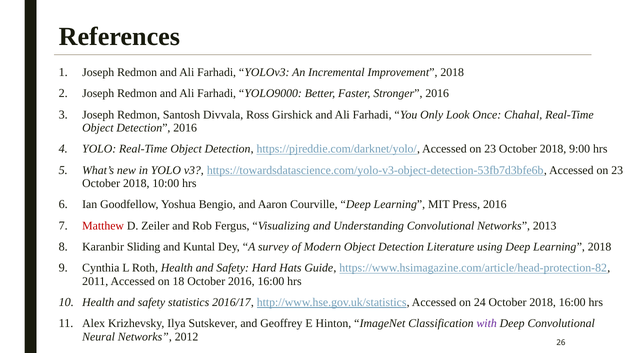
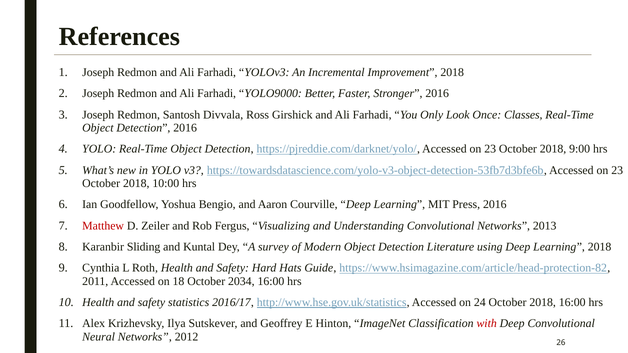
Chahal: Chahal -> Classes (523, 115)
October 2016: 2016 -> 2034 (241, 281)
with colour: purple -> red (487, 324)
